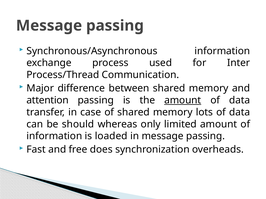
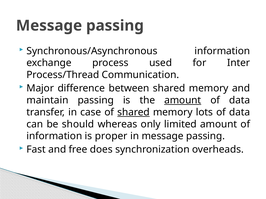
attention: attention -> maintain (47, 100)
shared underline: none -> present (134, 112)
loaded: loaded -> proper (111, 136)
